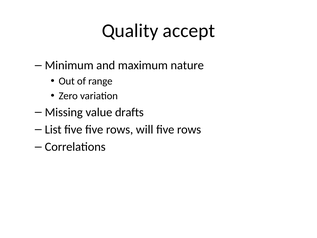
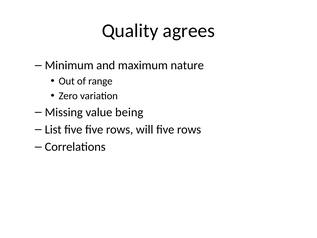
accept: accept -> agrees (189, 31)
drafts: drafts -> being (129, 112)
